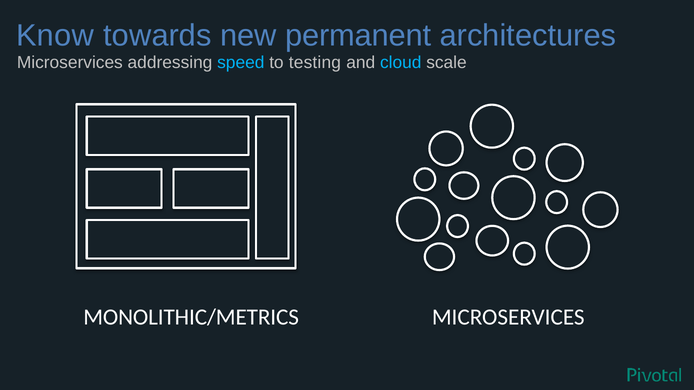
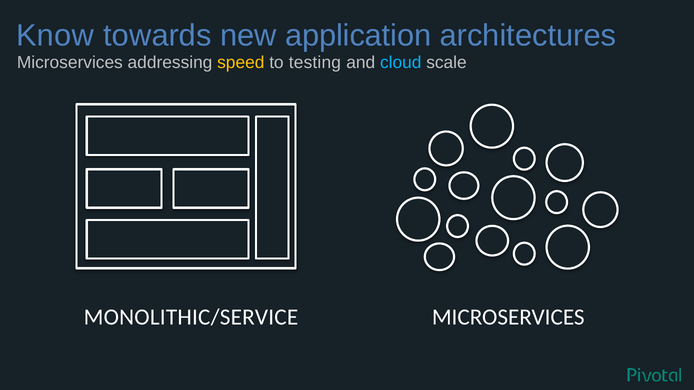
permanent: permanent -> application (358, 35)
speed colour: light blue -> yellow (241, 62)
MONOLITHIC/METRICS: MONOLITHIC/METRICS -> MONOLITHIC/SERVICE (191, 317)
